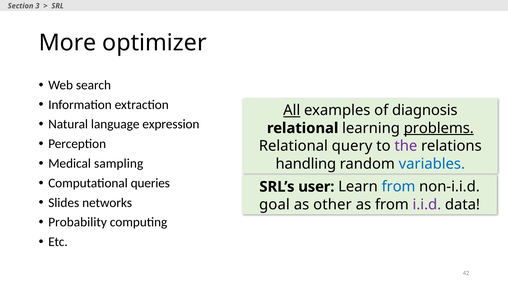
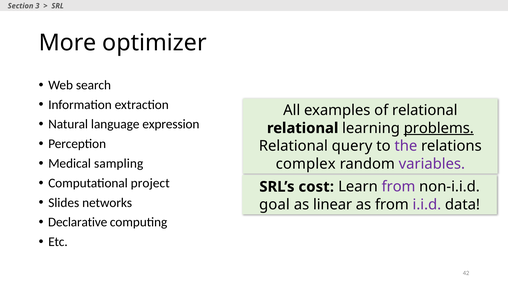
All underline: present -> none (292, 110)
of diagnosis: diagnosis -> relational (425, 110)
handling: handling -> complex (306, 164)
variables colour: blue -> purple (432, 164)
queries: queries -> project (150, 183)
user: user -> cost (316, 187)
from colour: blue -> purple (399, 187)
other: other -> linear (333, 204)
Probability: Probability -> Declarative (78, 222)
